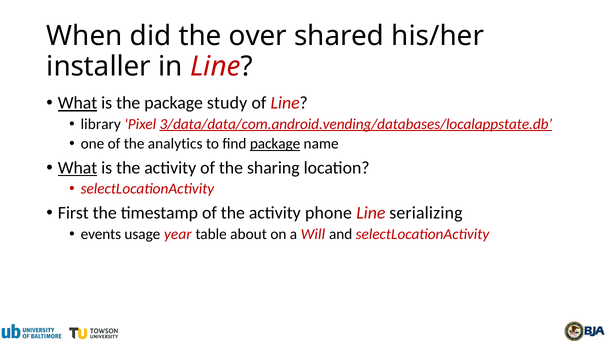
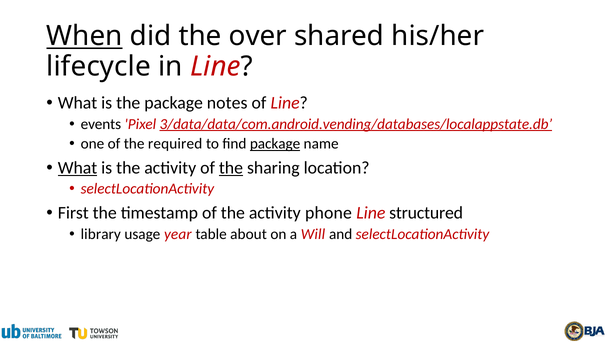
When underline: none -> present (85, 36)
installer: installer -> lifecycle (99, 66)
What underline: present -> none (78, 103)
study: study -> notes (227, 103)
library: library -> events (101, 124)
analytics: analytics -> required (175, 144)
the underline: none -> present (231, 168)
serializing: serializing -> structured (426, 213)
events: events -> library (101, 234)
